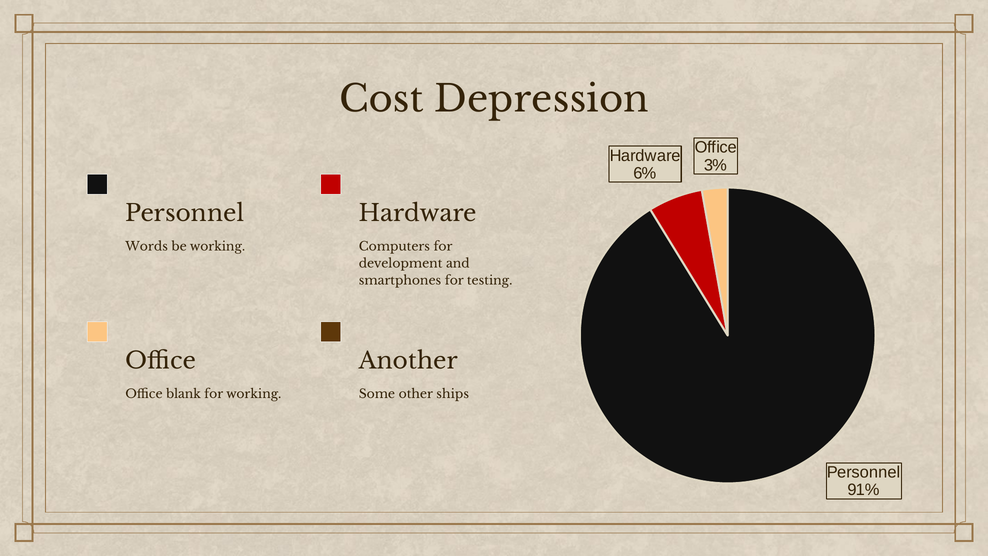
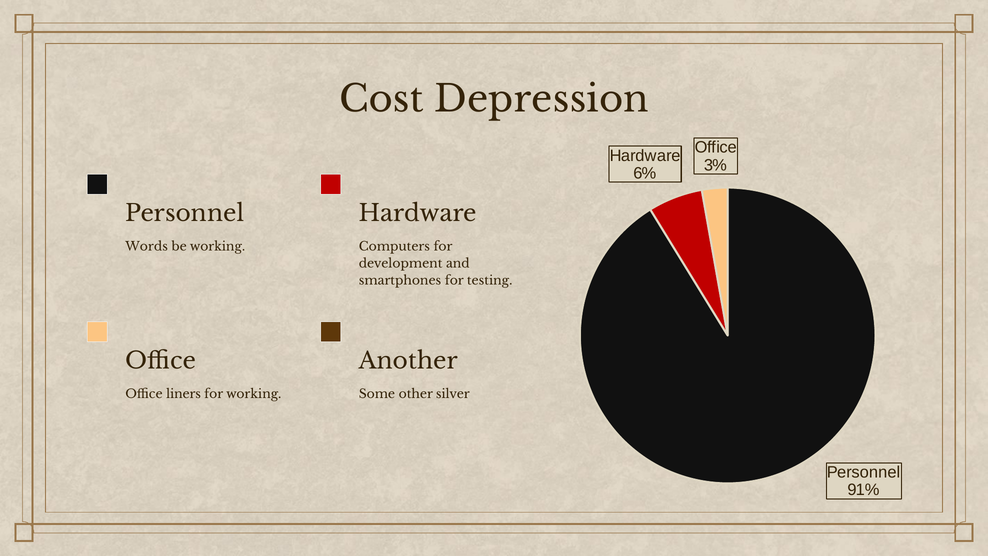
blank: blank -> liners (184, 394)
ships: ships -> silver (453, 394)
